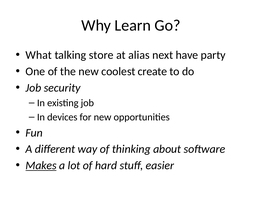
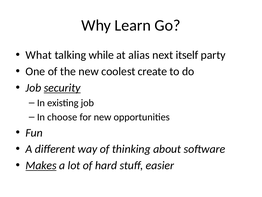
store: store -> while (101, 55)
have: have -> itself (187, 55)
security underline: none -> present (62, 88)
devices: devices -> choose (62, 117)
